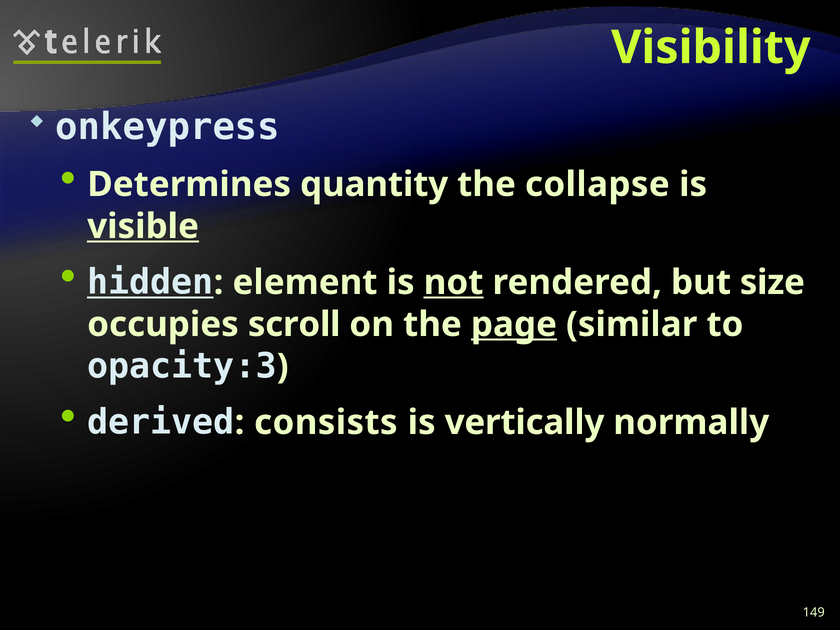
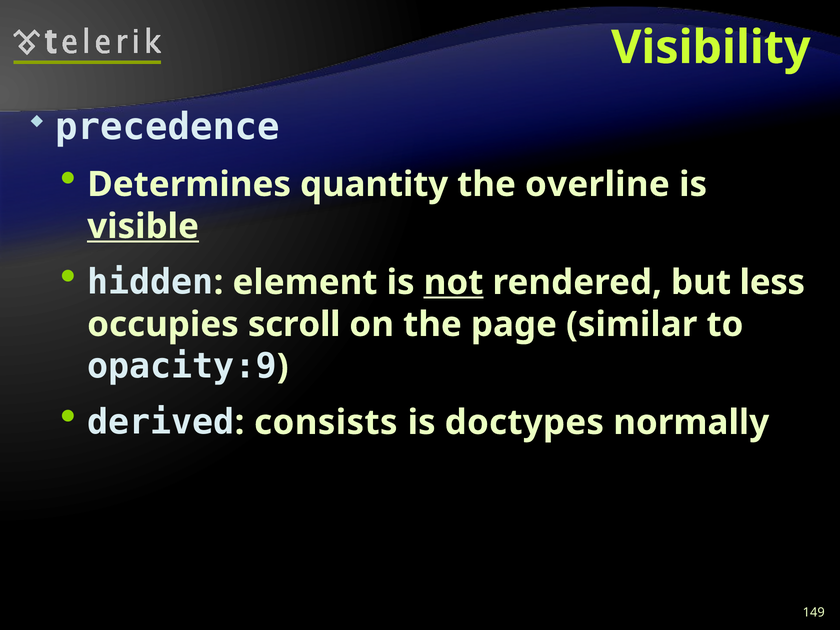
onkeypress: onkeypress -> precedence (168, 127)
collapse: collapse -> overline (597, 184)
hidden underline: present -> none (150, 282)
size: size -> less (772, 282)
page underline: present -> none (514, 324)
opacity:3: opacity:3 -> opacity:9 (182, 366)
vertically: vertically -> doctypes (524, 422)
